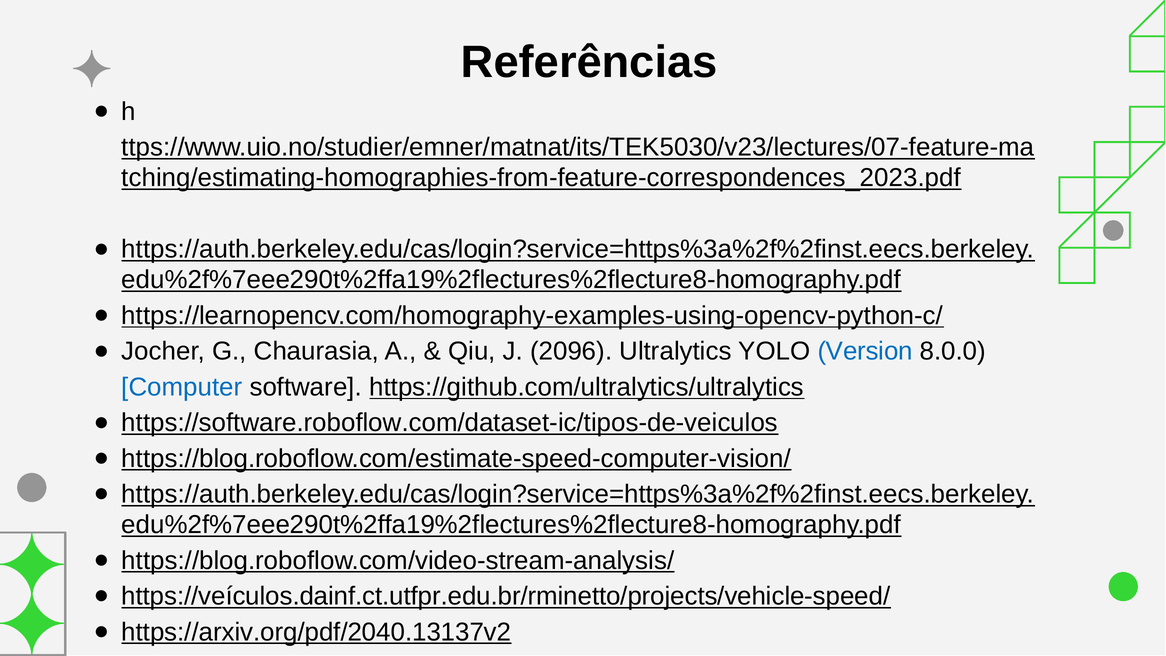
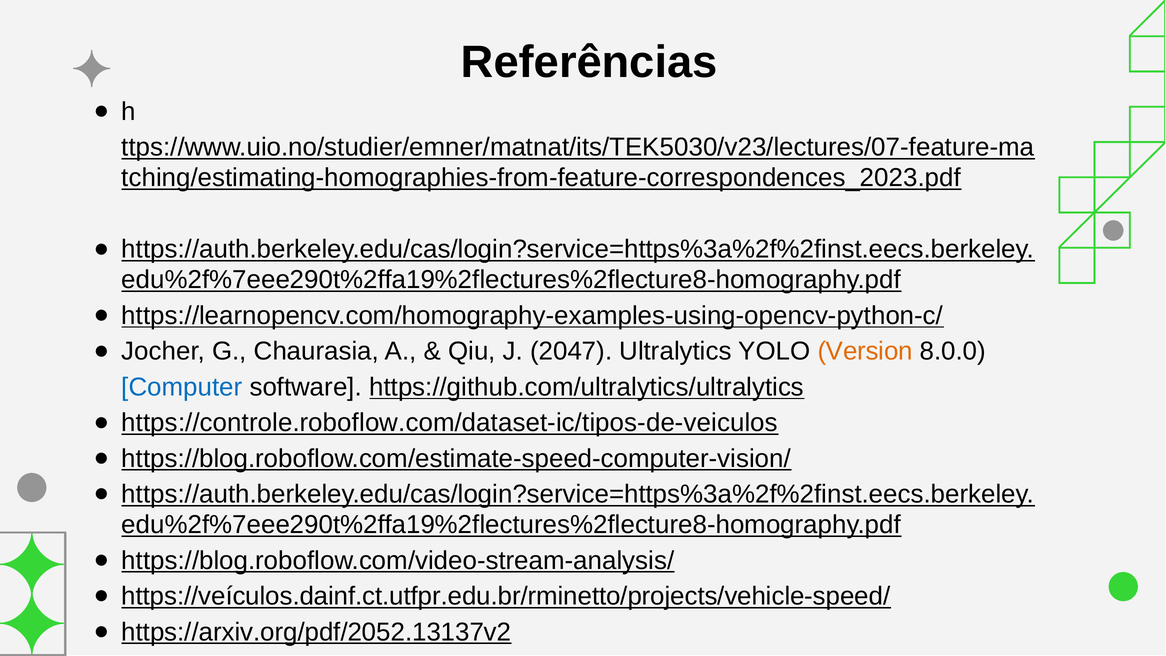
2096: 2096 -> 2047 (571, 351)
Version colour: blue -> orange (865, 351)
https://software.roboflow.com/dataset-ic/tipos-de-veiculos: https://software.roboflow.com/dataset-ic/tipos-de-veiculos -> https://controle.roboflow.com/dataset-ic/tipos-de-veiculos (450, 423)
https://arxiv.org/pdf/2040.13137v2: https://arxiv.org/pdf/2040.13137v2 -> https://arxiv.org/pdf/2052.13137v2 (316, 632)
